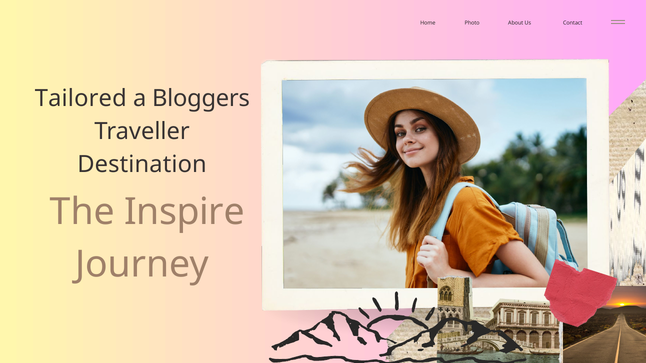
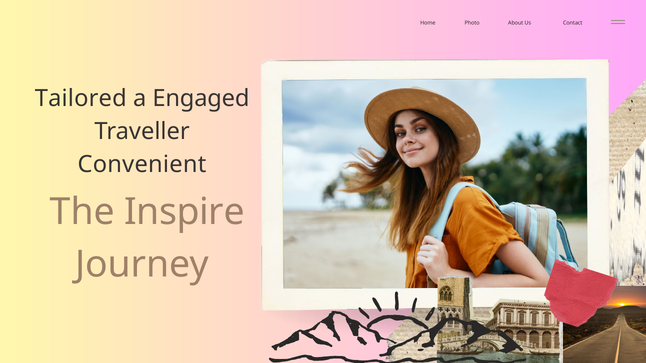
Bloggers: Bloggers -> Engaged (201, 98)
Destination: Destination -> Convenient (142, 165)
